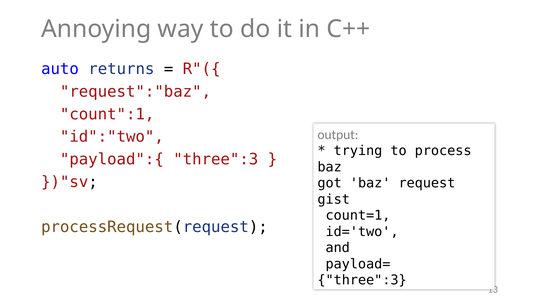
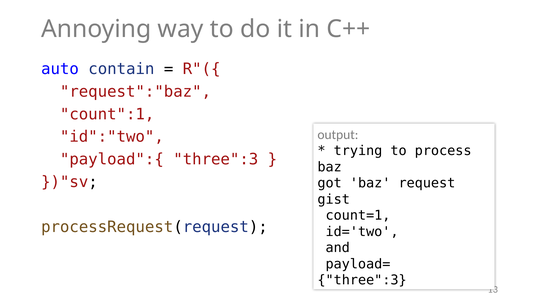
returns: returns -> contain (121, 69)
